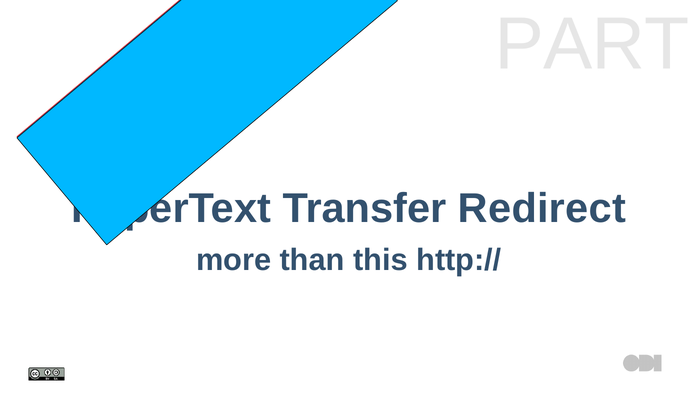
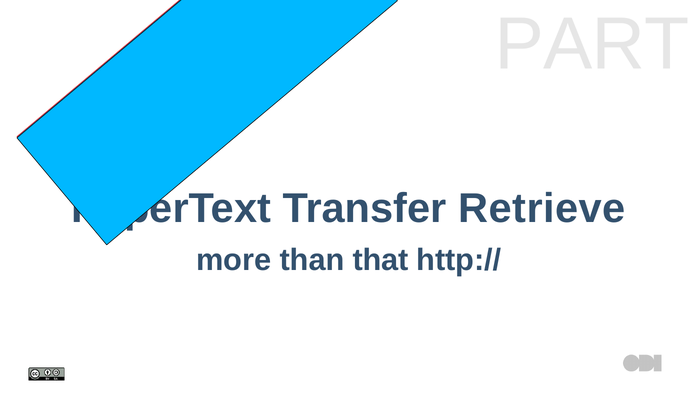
Redirect: Redirect -> Retrieve (542, 208)
this: this -> that (381, 260)
